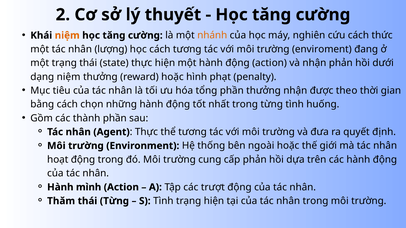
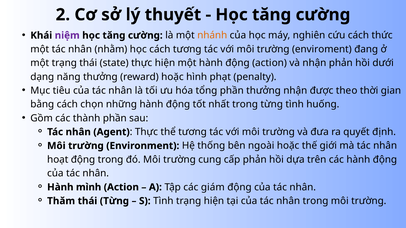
niệm colour: orange -> purple (67, 35)
lượng: lượng -> nhằm (111, 49)
dạng niệm: niệm -> năng (69, 77)
trượt: trượt -> giám (213, 187)
